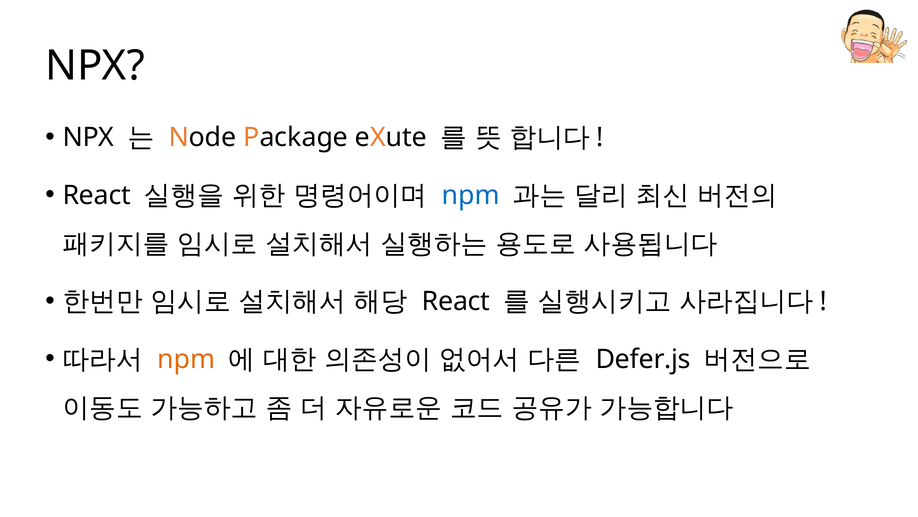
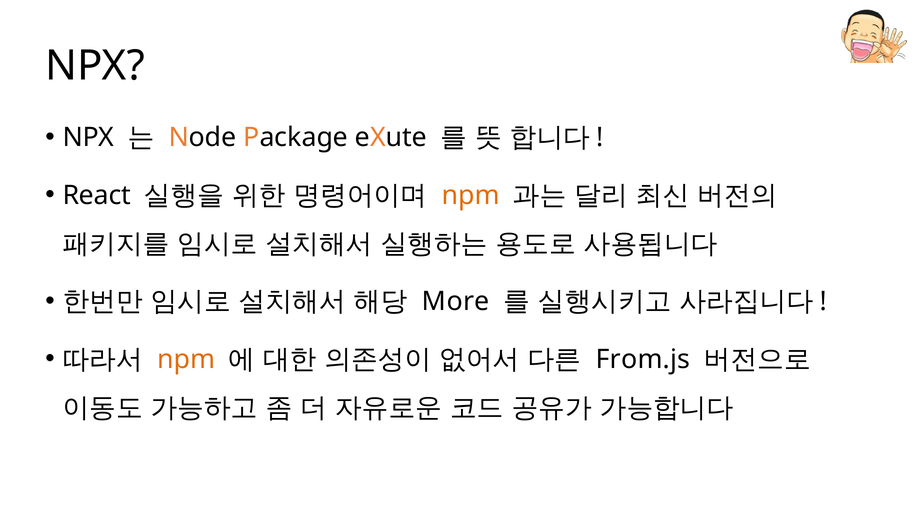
npm colour: blue -> orange (471, 195)
React: React -> More (456, 301)
Defer.js: Defer.js -> From.js (643, 359)
